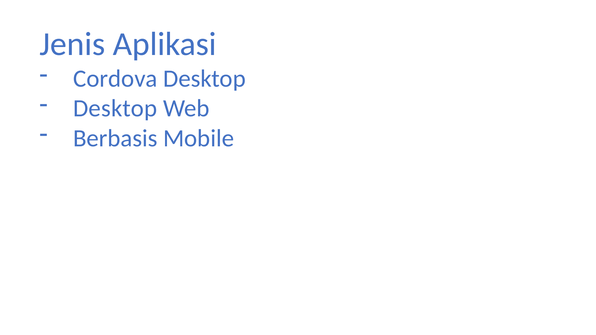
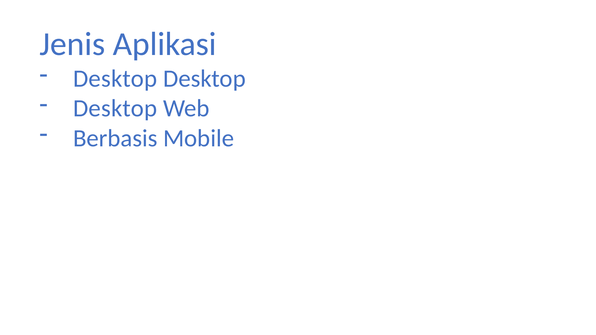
Cordova: Cordova -> Desktop (115, 79)
